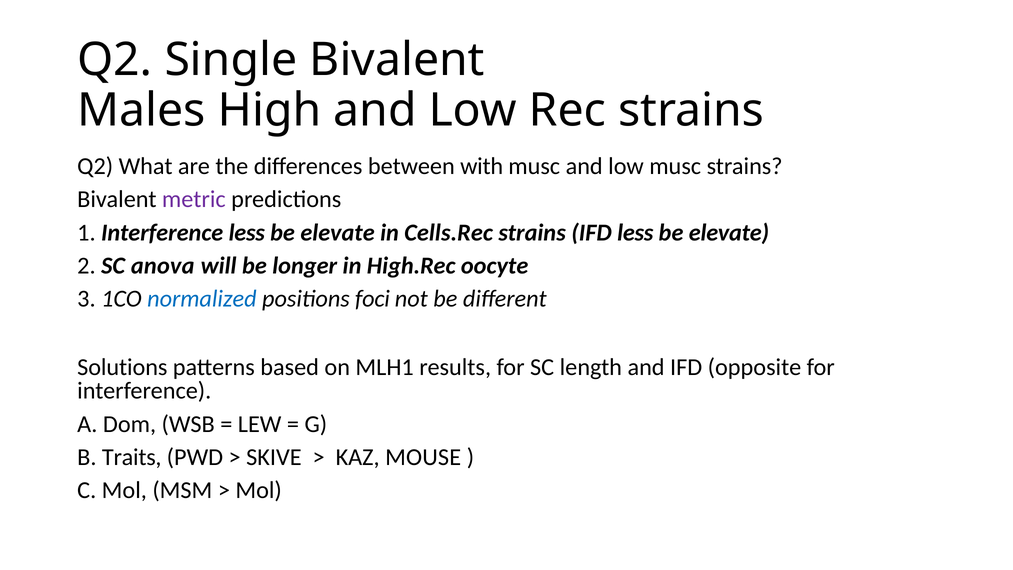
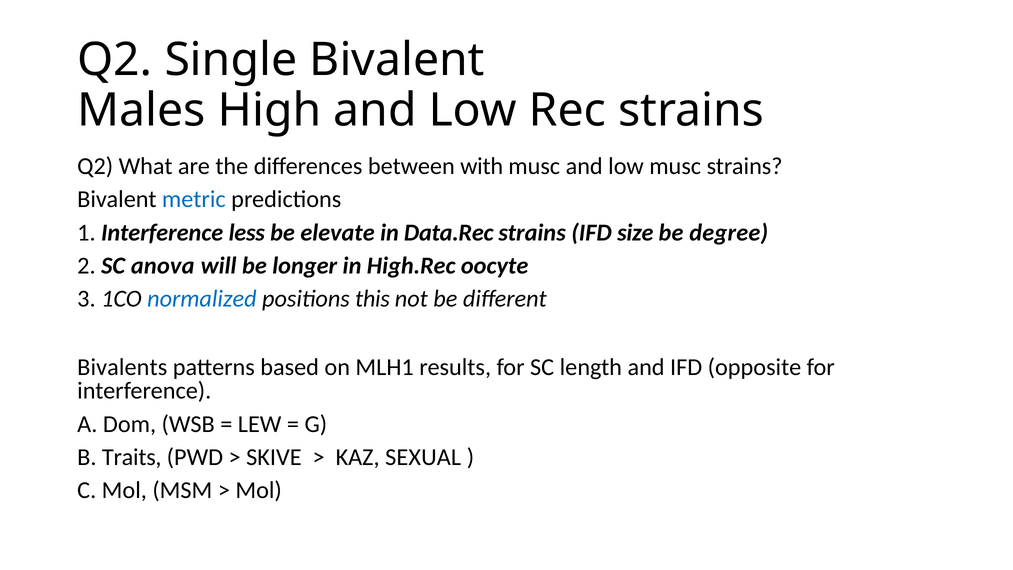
metric colour: purple -> blue (194, 199)
Cells.Rec: Cells.Rec -> Data.Rec (449, 232)
IFD less: less -> size (635, 232)
elevate: elevate -> degree (729, 232)
foci: foci -> this (372, 299)
Solutions: Solutions -> Bivalents (122, 367)
MOUSE: MOUSE -> SEXUAL (423, 457)
